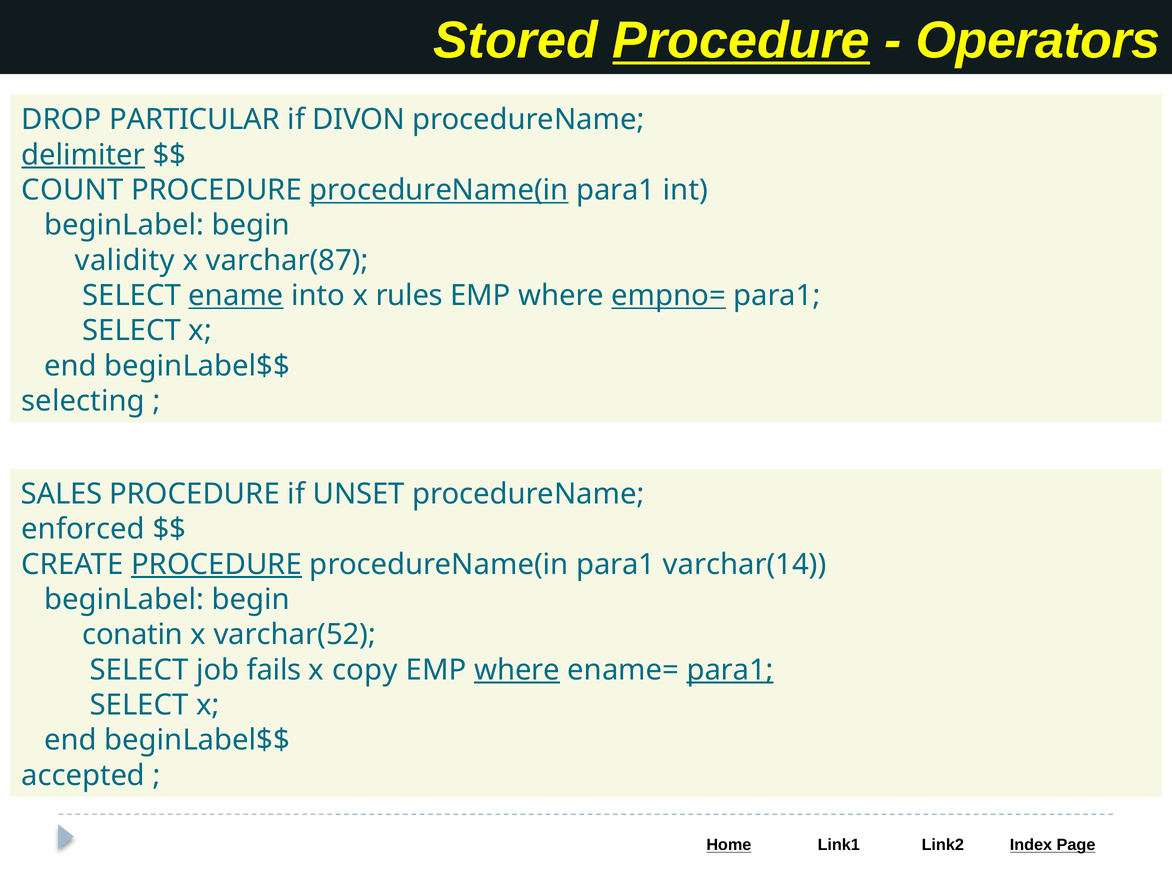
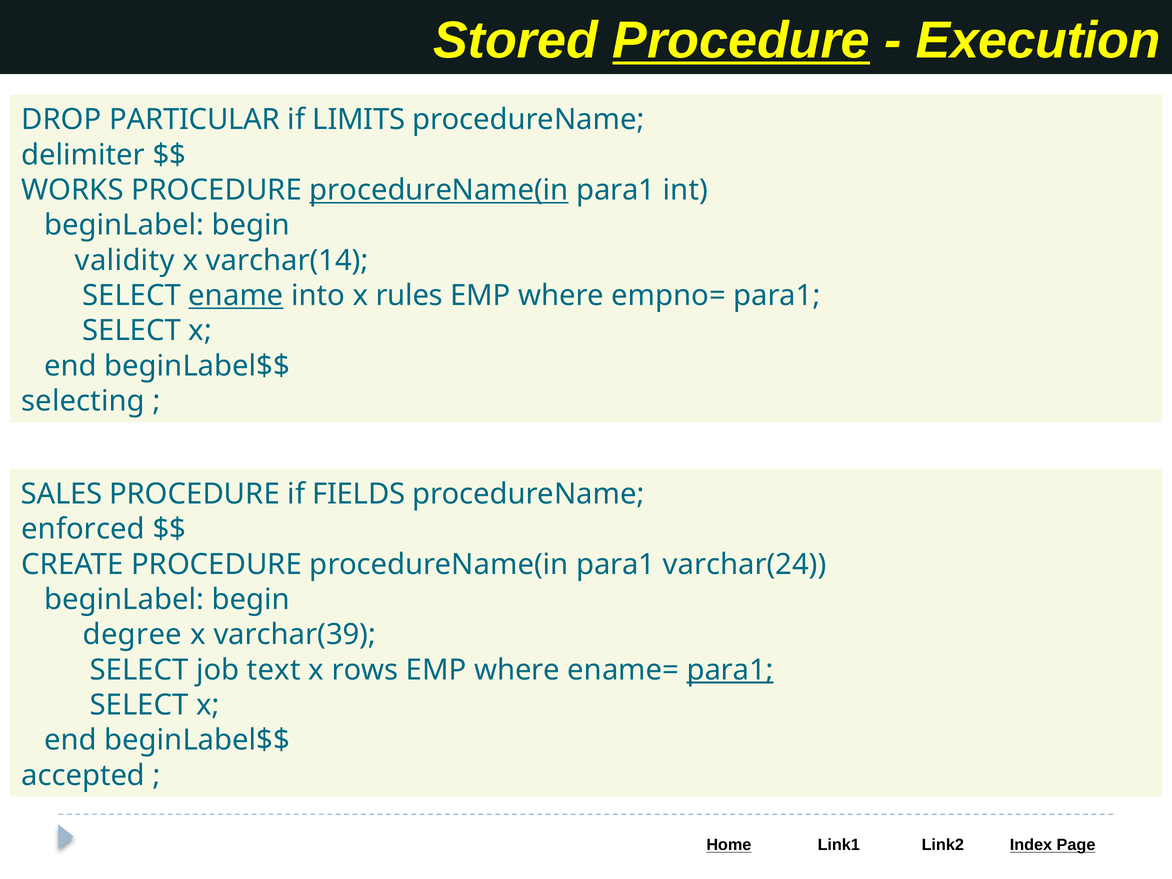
Operators: Operators -> Execution (1038, 41)
DIVON: DIVON -> LIMITS (359, 120)
delimiter underline: present -> none (83, 155)
COUNT: COUNT -> WORKS (72, 190)
varchar(87: varchar(87 -> varchar(14 (287, 260)
empno= underline: present -> none (669, 296)
UNSET: UNSET -> FIELDS (359, 494)
PROCEDURE underline: present -> none (217, 564)
varchar(14: varchar(14 -> varchar(24 (745, 564)
conatin: conatin -> degree (132, 635)
varchar(52: varchar(52 -> varchar(39 (295, 635)
fails: fails -> text (274, 670)
copy: copy -> rows (365, 670)
where underline: present -> none (517, 670)
